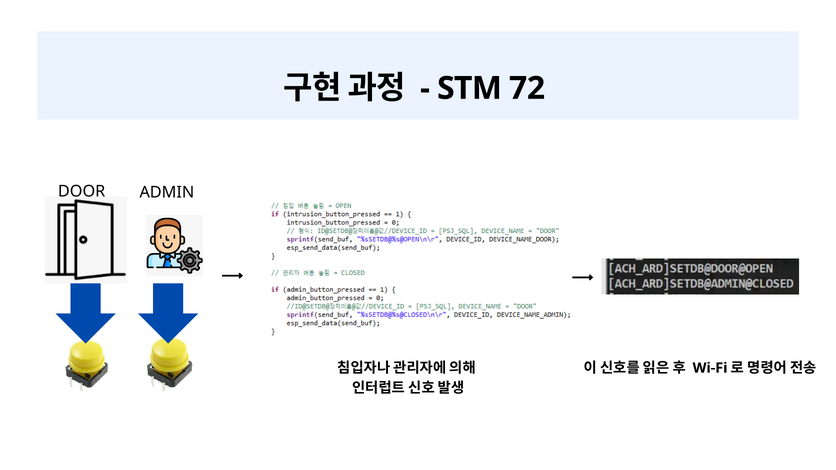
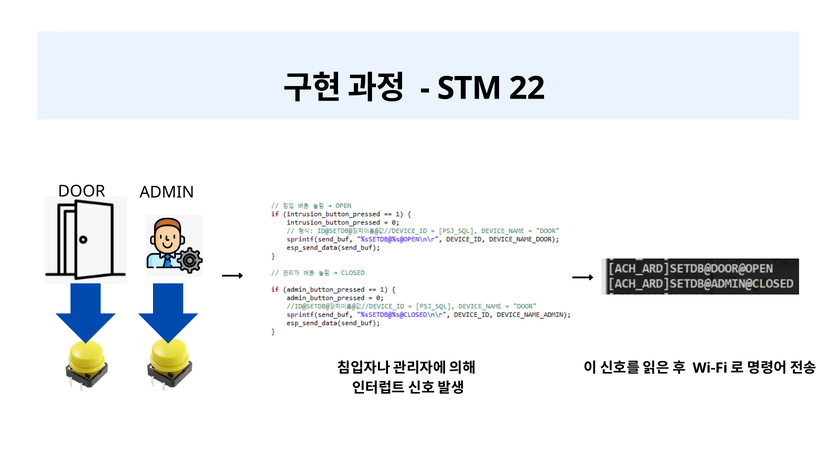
72: 72 -> 22 (527, 88)
